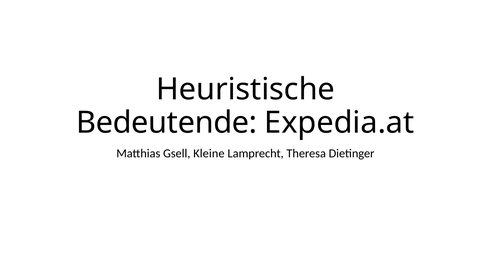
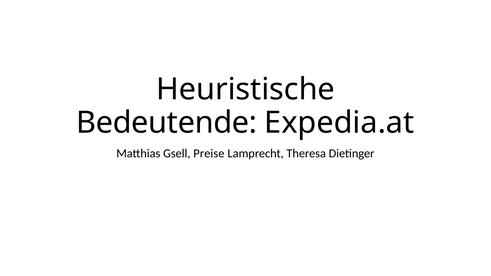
Kleine: Kleine -> Preise (209, 153)
